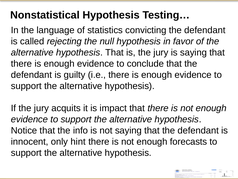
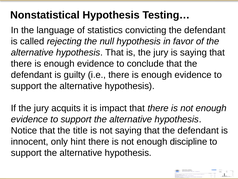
info: info -> title (80, 130)
forecasts: forecasts -> discipline (189, 141)
